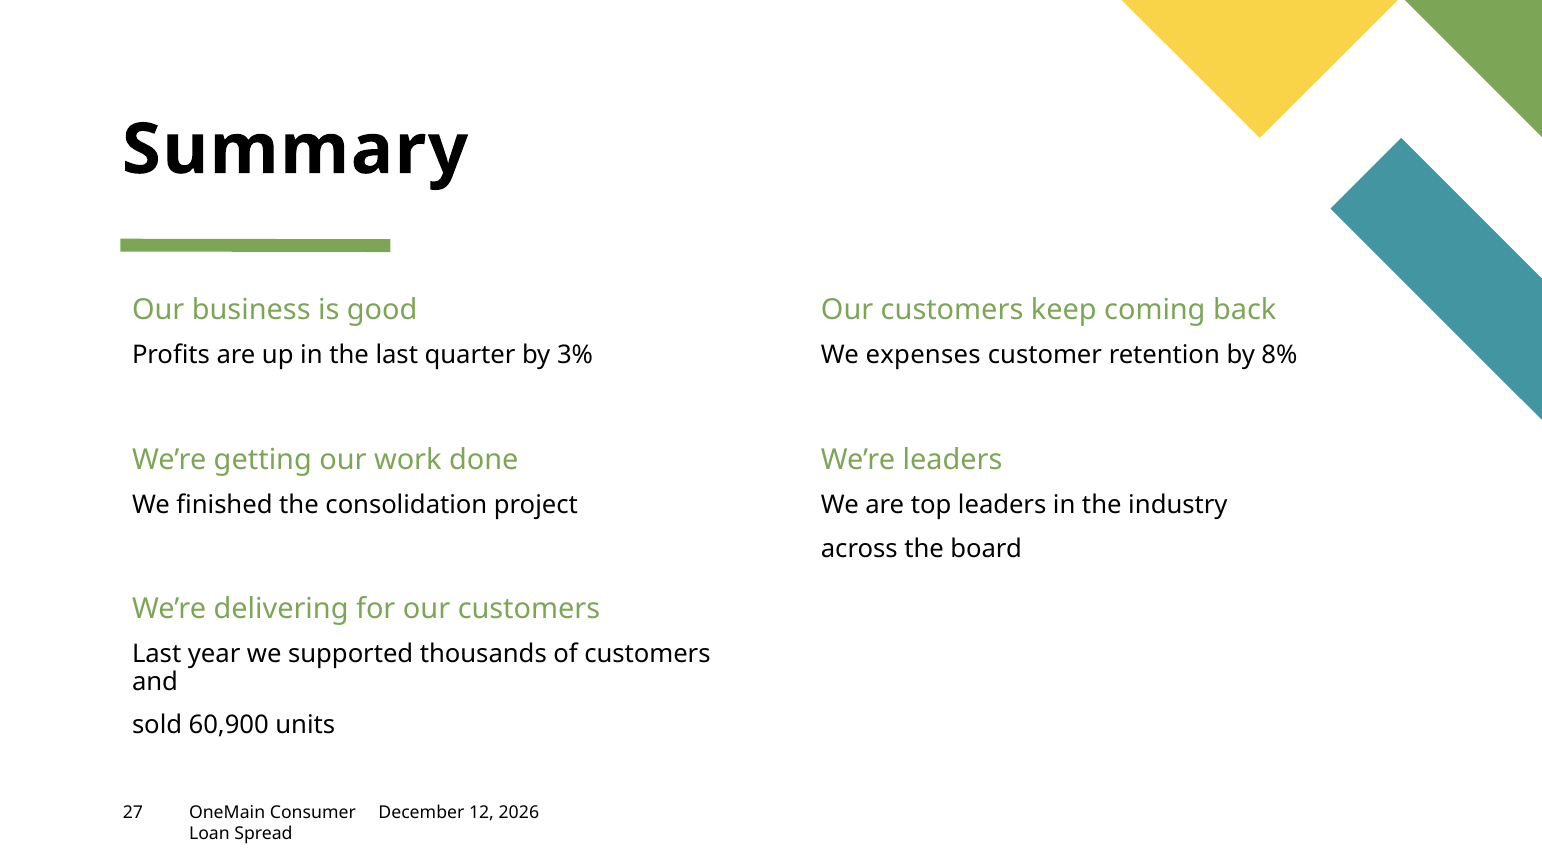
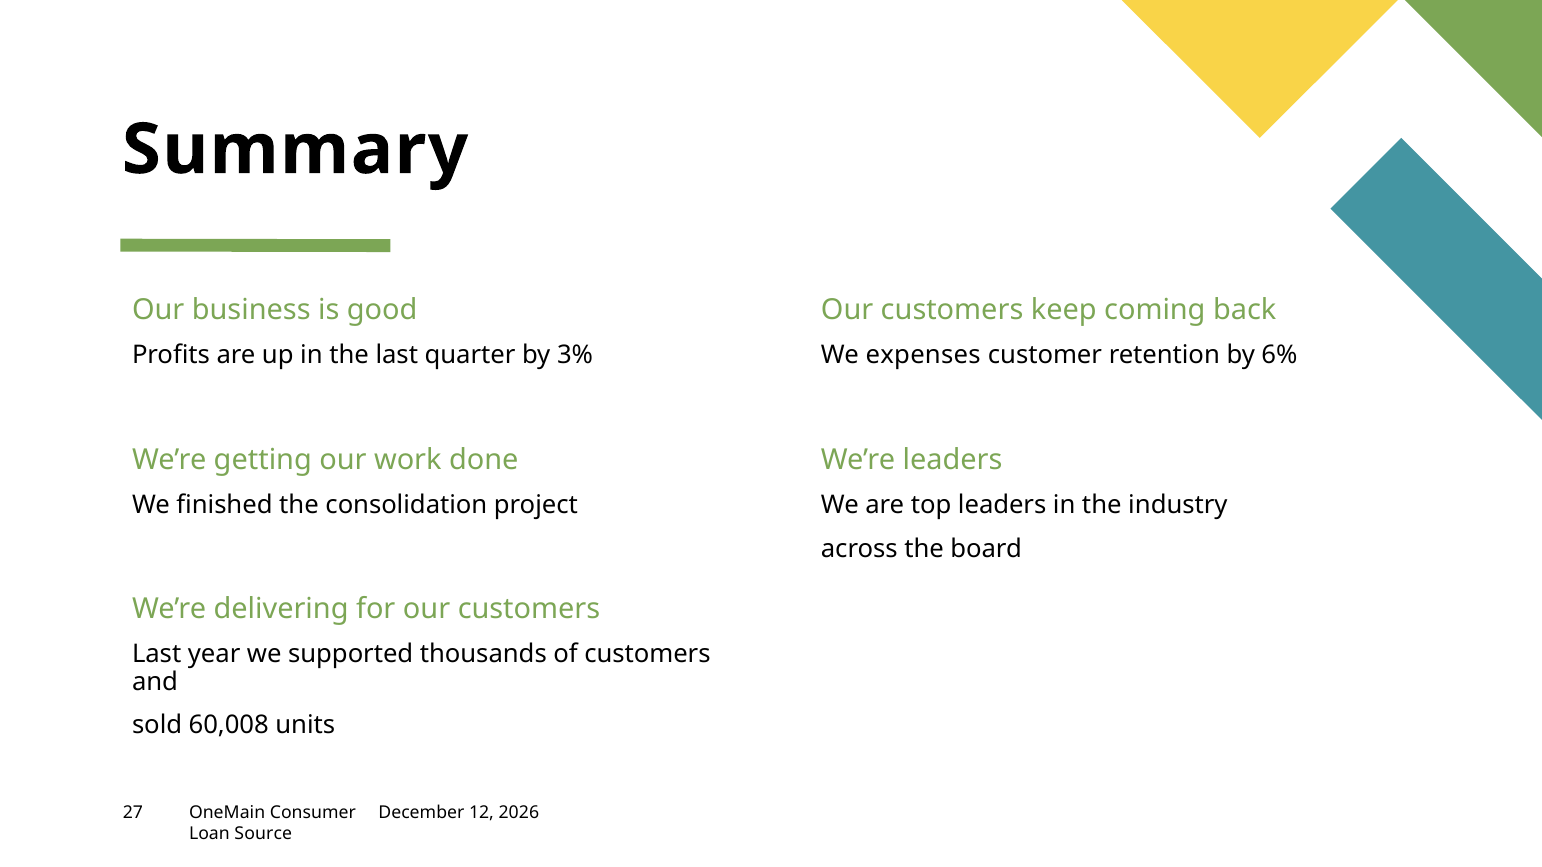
8%: 8% -> 6% (1279, 356)
60,900: 60,900 -> 60,008 (229, 726)
Spread: Spread -> Source (263, 834)
